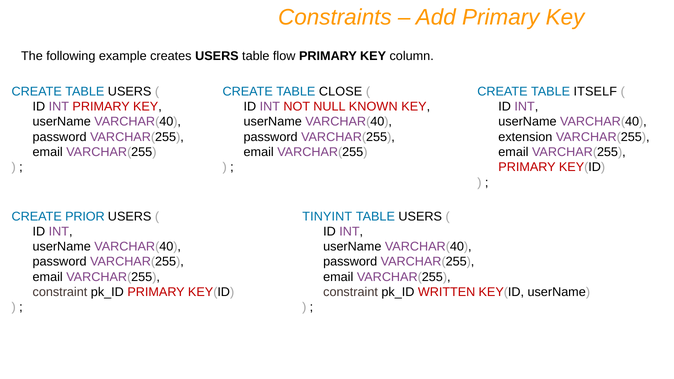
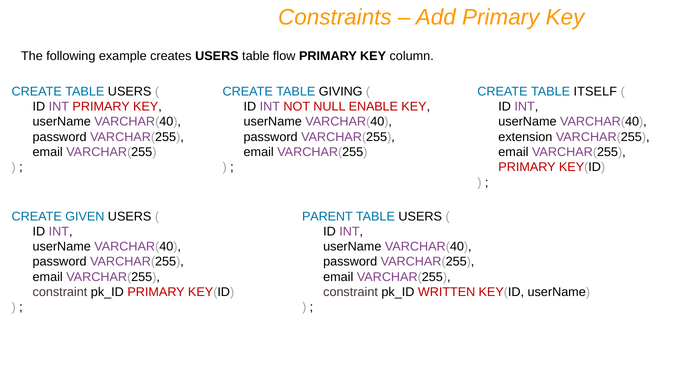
CLOSE: CLOSE -> GIVING (341, 91)
KNOWN: KNOWN -> ENABLE (373, 107)
PRIOR: PRIOR -> GIVEN (85, 216)
TINYINT: TINYINT -> PARENT (327, 216)
